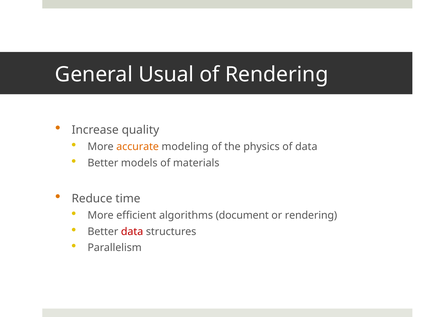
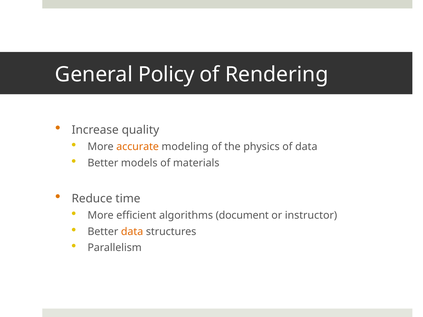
Usual: Usual -> Policy (166, 75)
or rendering: rendering -> instructor (311, 216)
data colour: red -> orange (132, 232)
